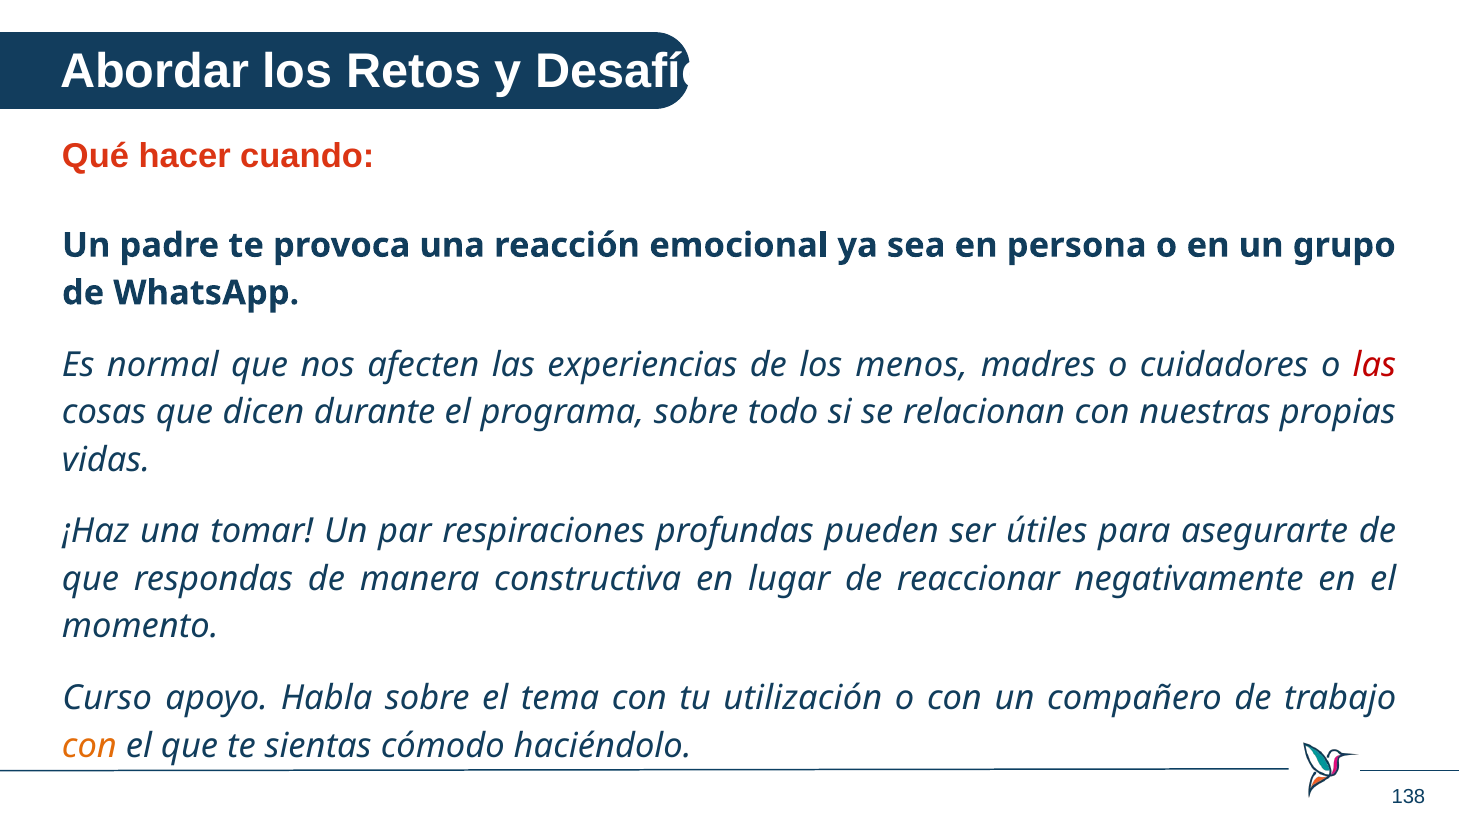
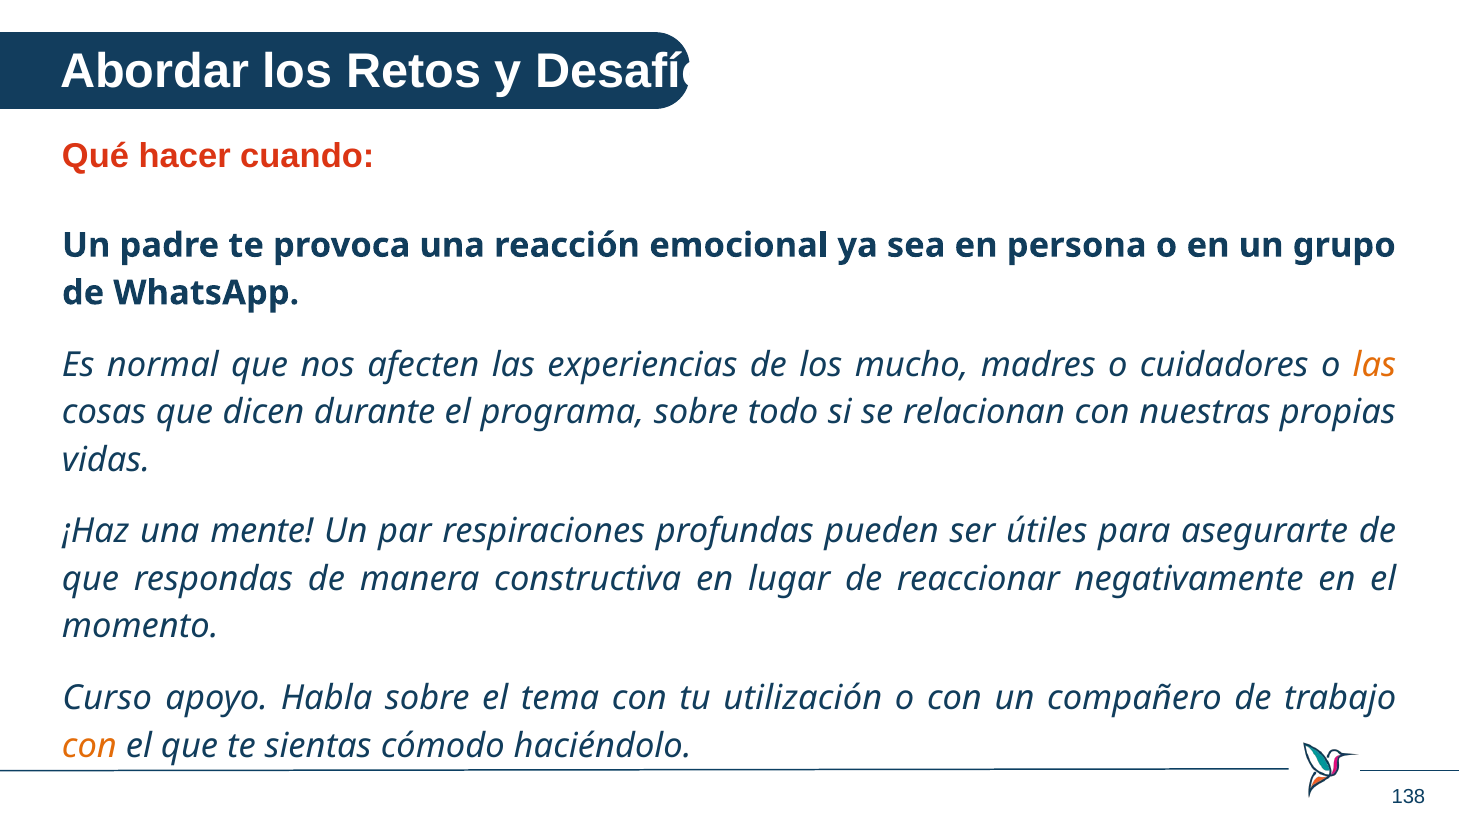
menos: menos -> mucho (912, 365)
las colour: red -> orange (1374, 365)
tomar: tomar -> mente (262, 531)
